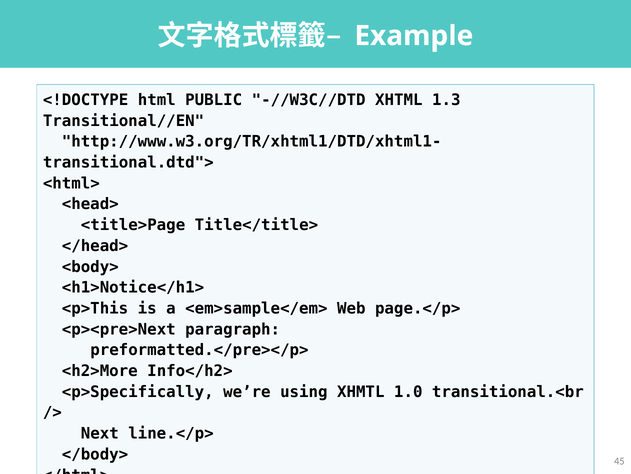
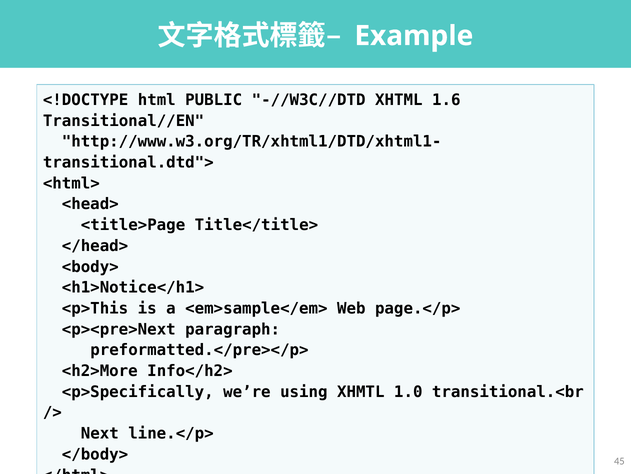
1.3: 1.3 -> 1.6 (446, 100)
